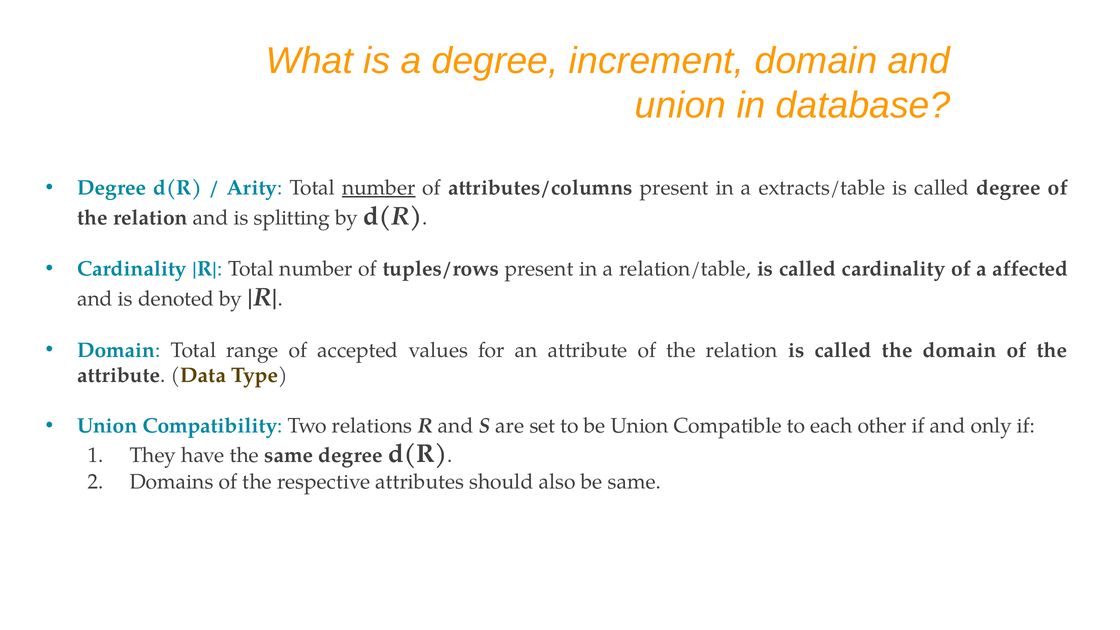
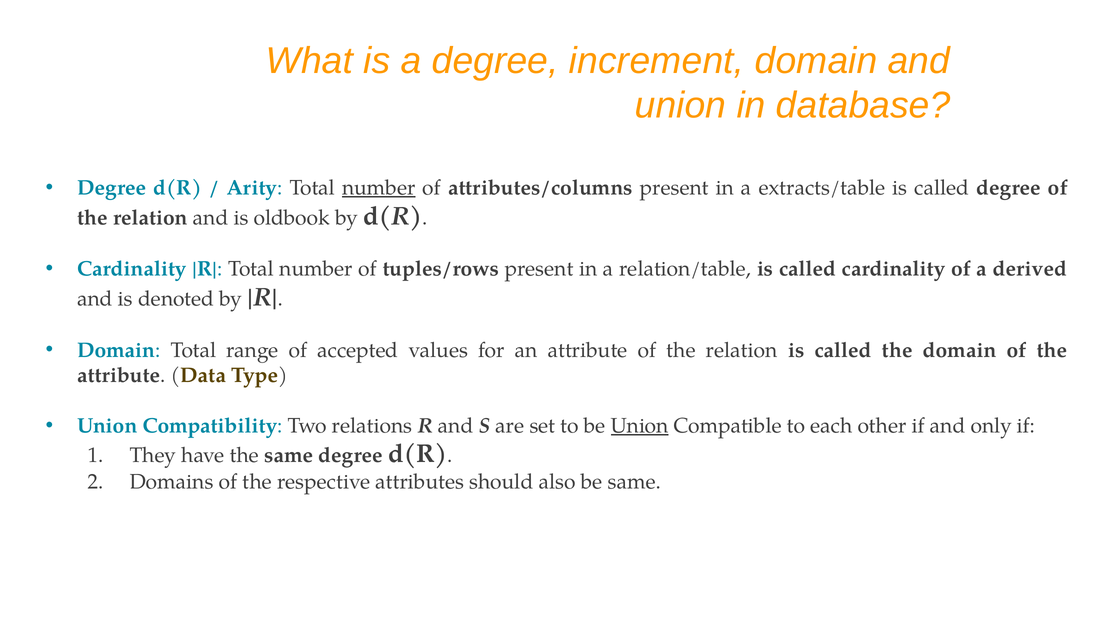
splitting: splitting -> oldbook (292, 218)
affected: affected -> derived (1030, 269)
Union underline: none -> present (640, 426)
